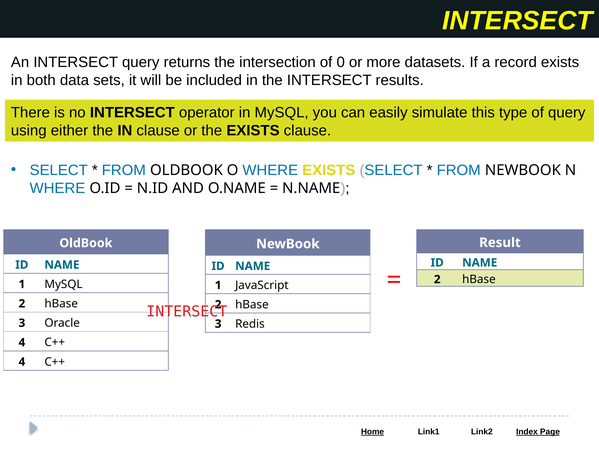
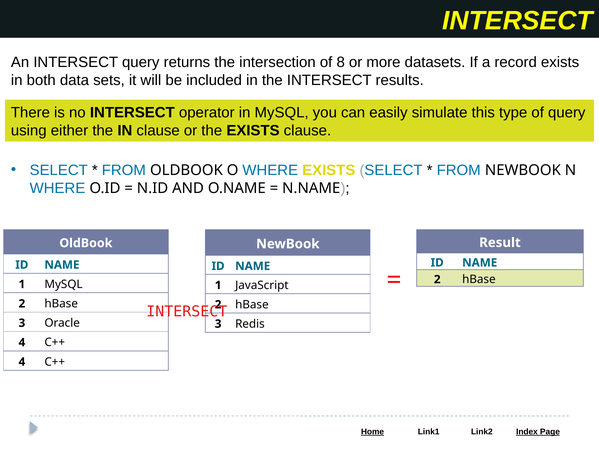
0: 0 -> 8 (341, 62)
